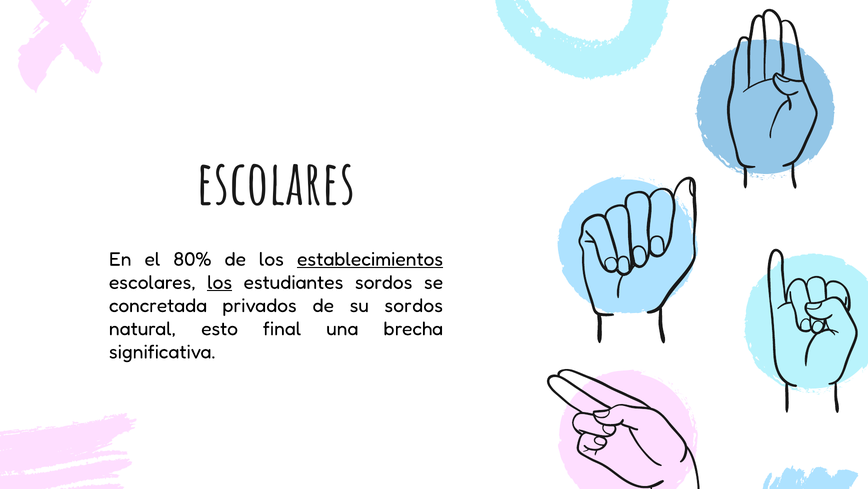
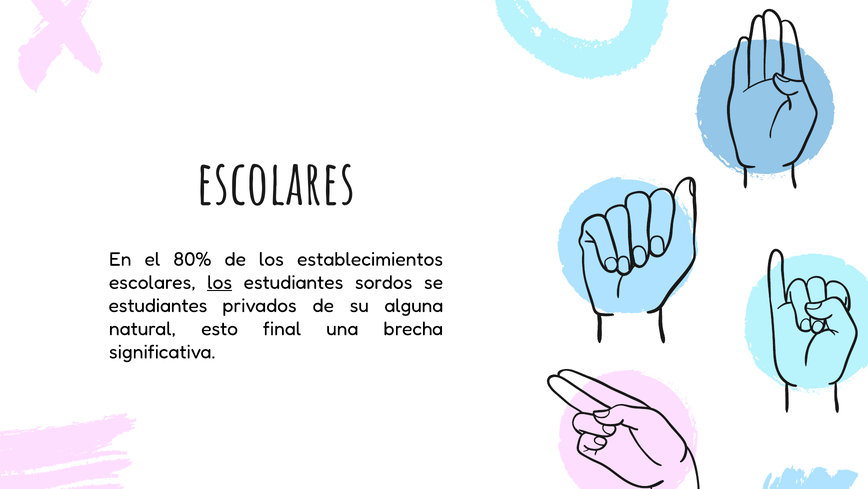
establecimientos underline: present -> none (370, 259)
concretada: concretada -> estudiantes (158, 305)
su sordos: sordos -> alguna (414, 305)
